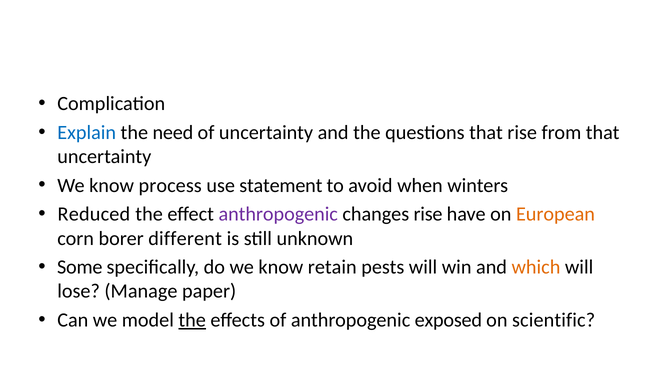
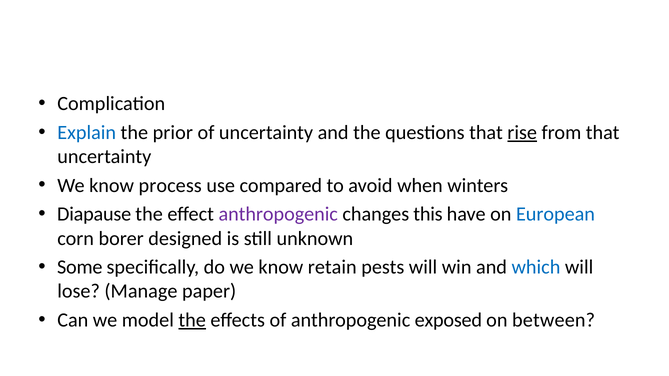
need: need -> prior (173, 133)
rise underline: none -> present (522, 133)
statement: statement -> compared (281, 186)
Reduced: Reduced -> Diapause (94, 214)
changes rise: rise -> this (428, 214)
European colour: orange -> blue (555, 214)
different: different -> designed (185, 239)
which colour: orange -> blue (536, 267)
scientific: scientific -> between (554, 320)
